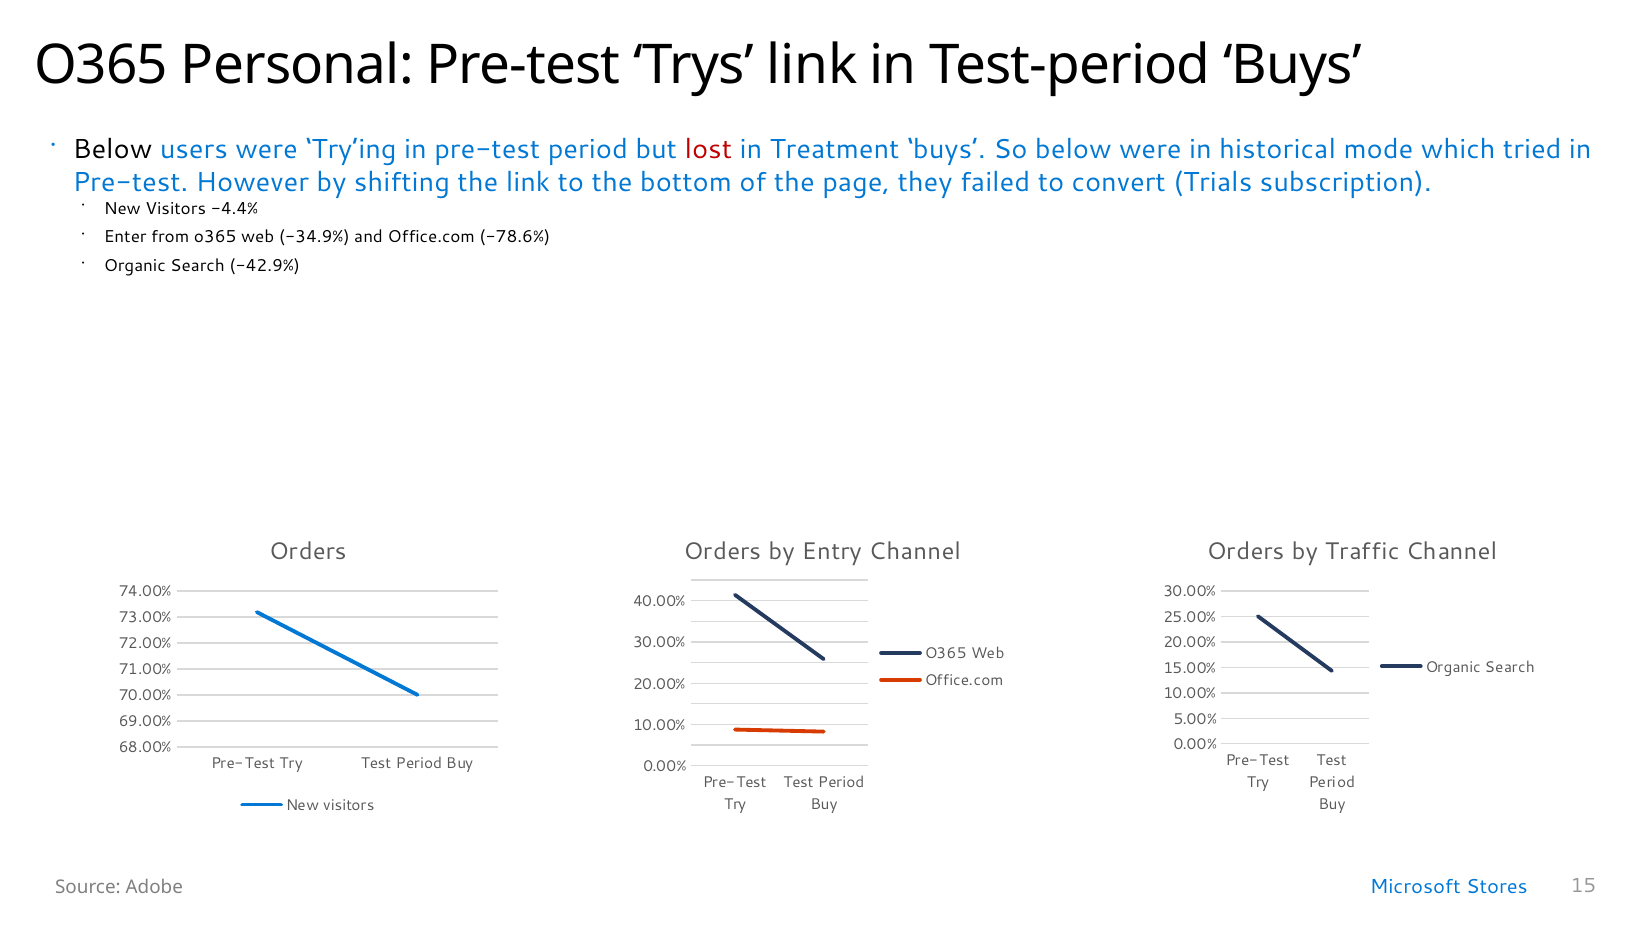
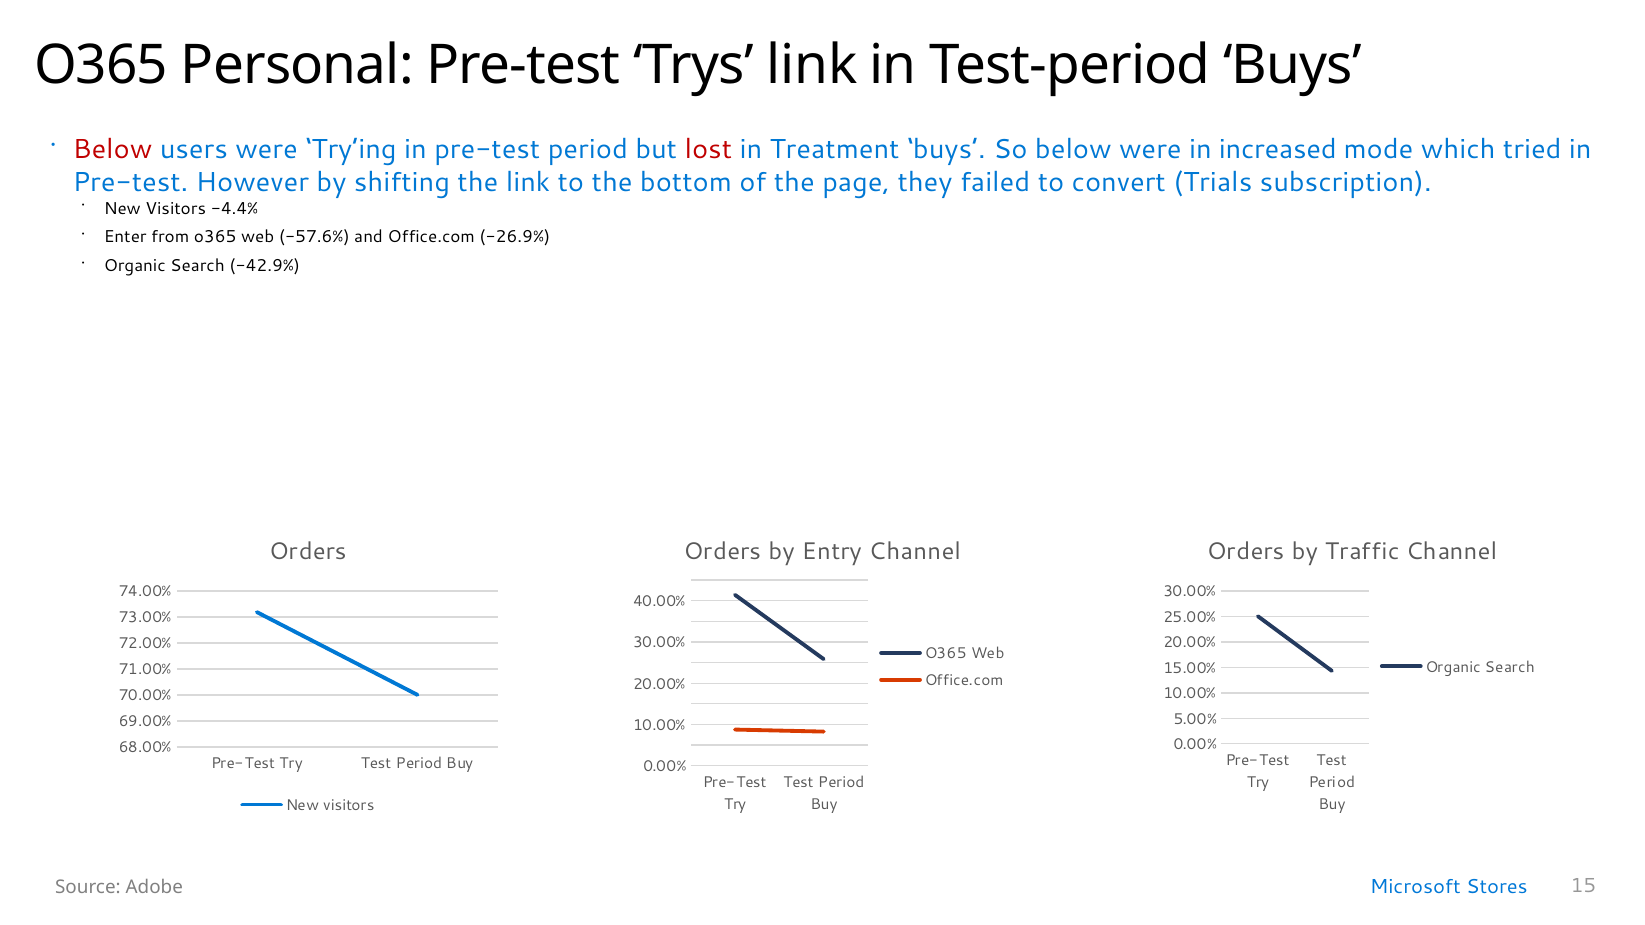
Below colour: black -> red (112, 150)
historical: historical -> increased (1278, 150)
-34.9%: -34.9% -> -57.6% (314, 237)
-78.6%: -78.6% -> -26.9% (515, 237)
